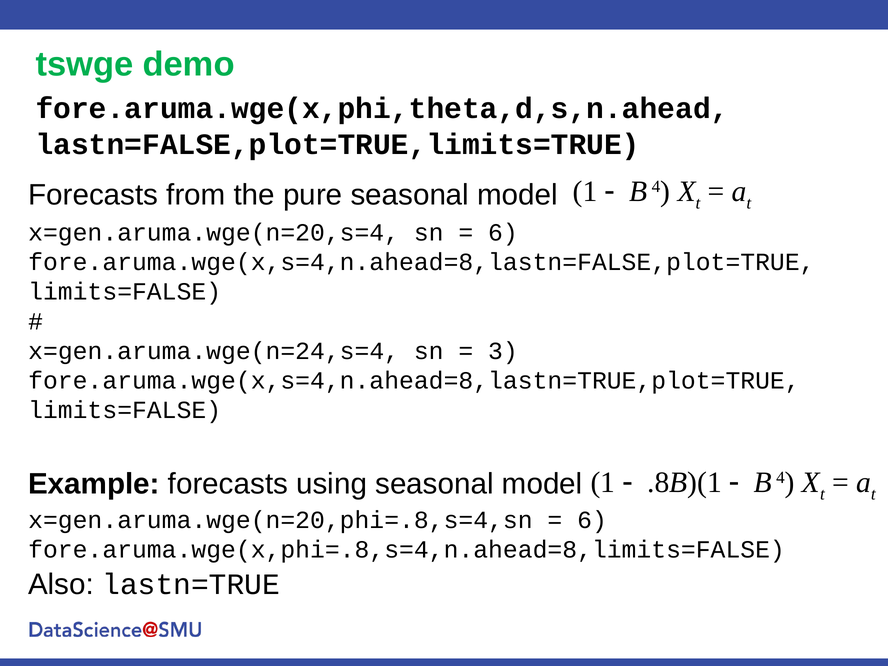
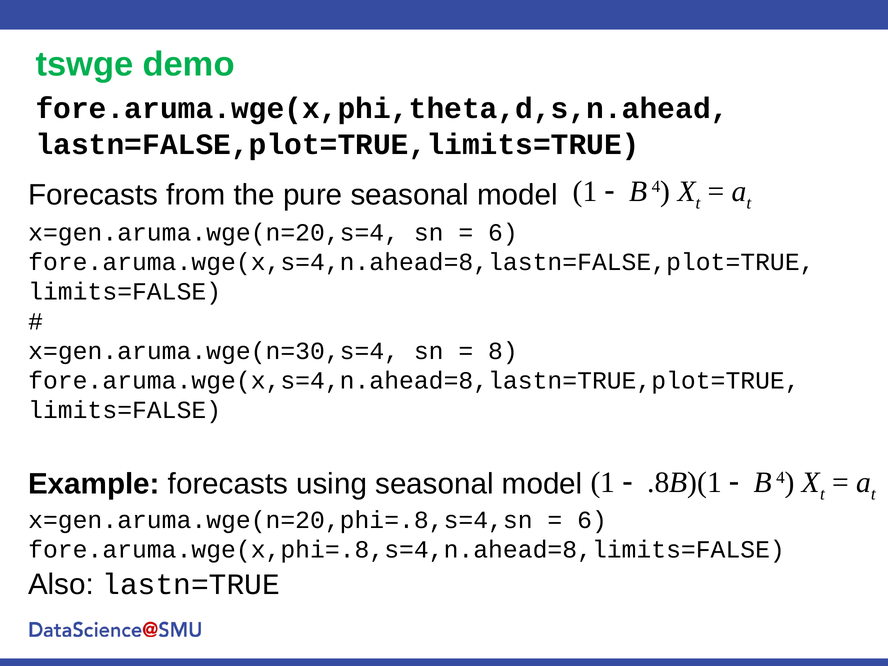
x=gen.aruma.wge(n=24,s=4: x=gen.aruma.wge(n=24,s=4 -> x=gen.aruma.wge(n=30,s=4 (214, 351)
3: 3 -> 8 (503, 351)
